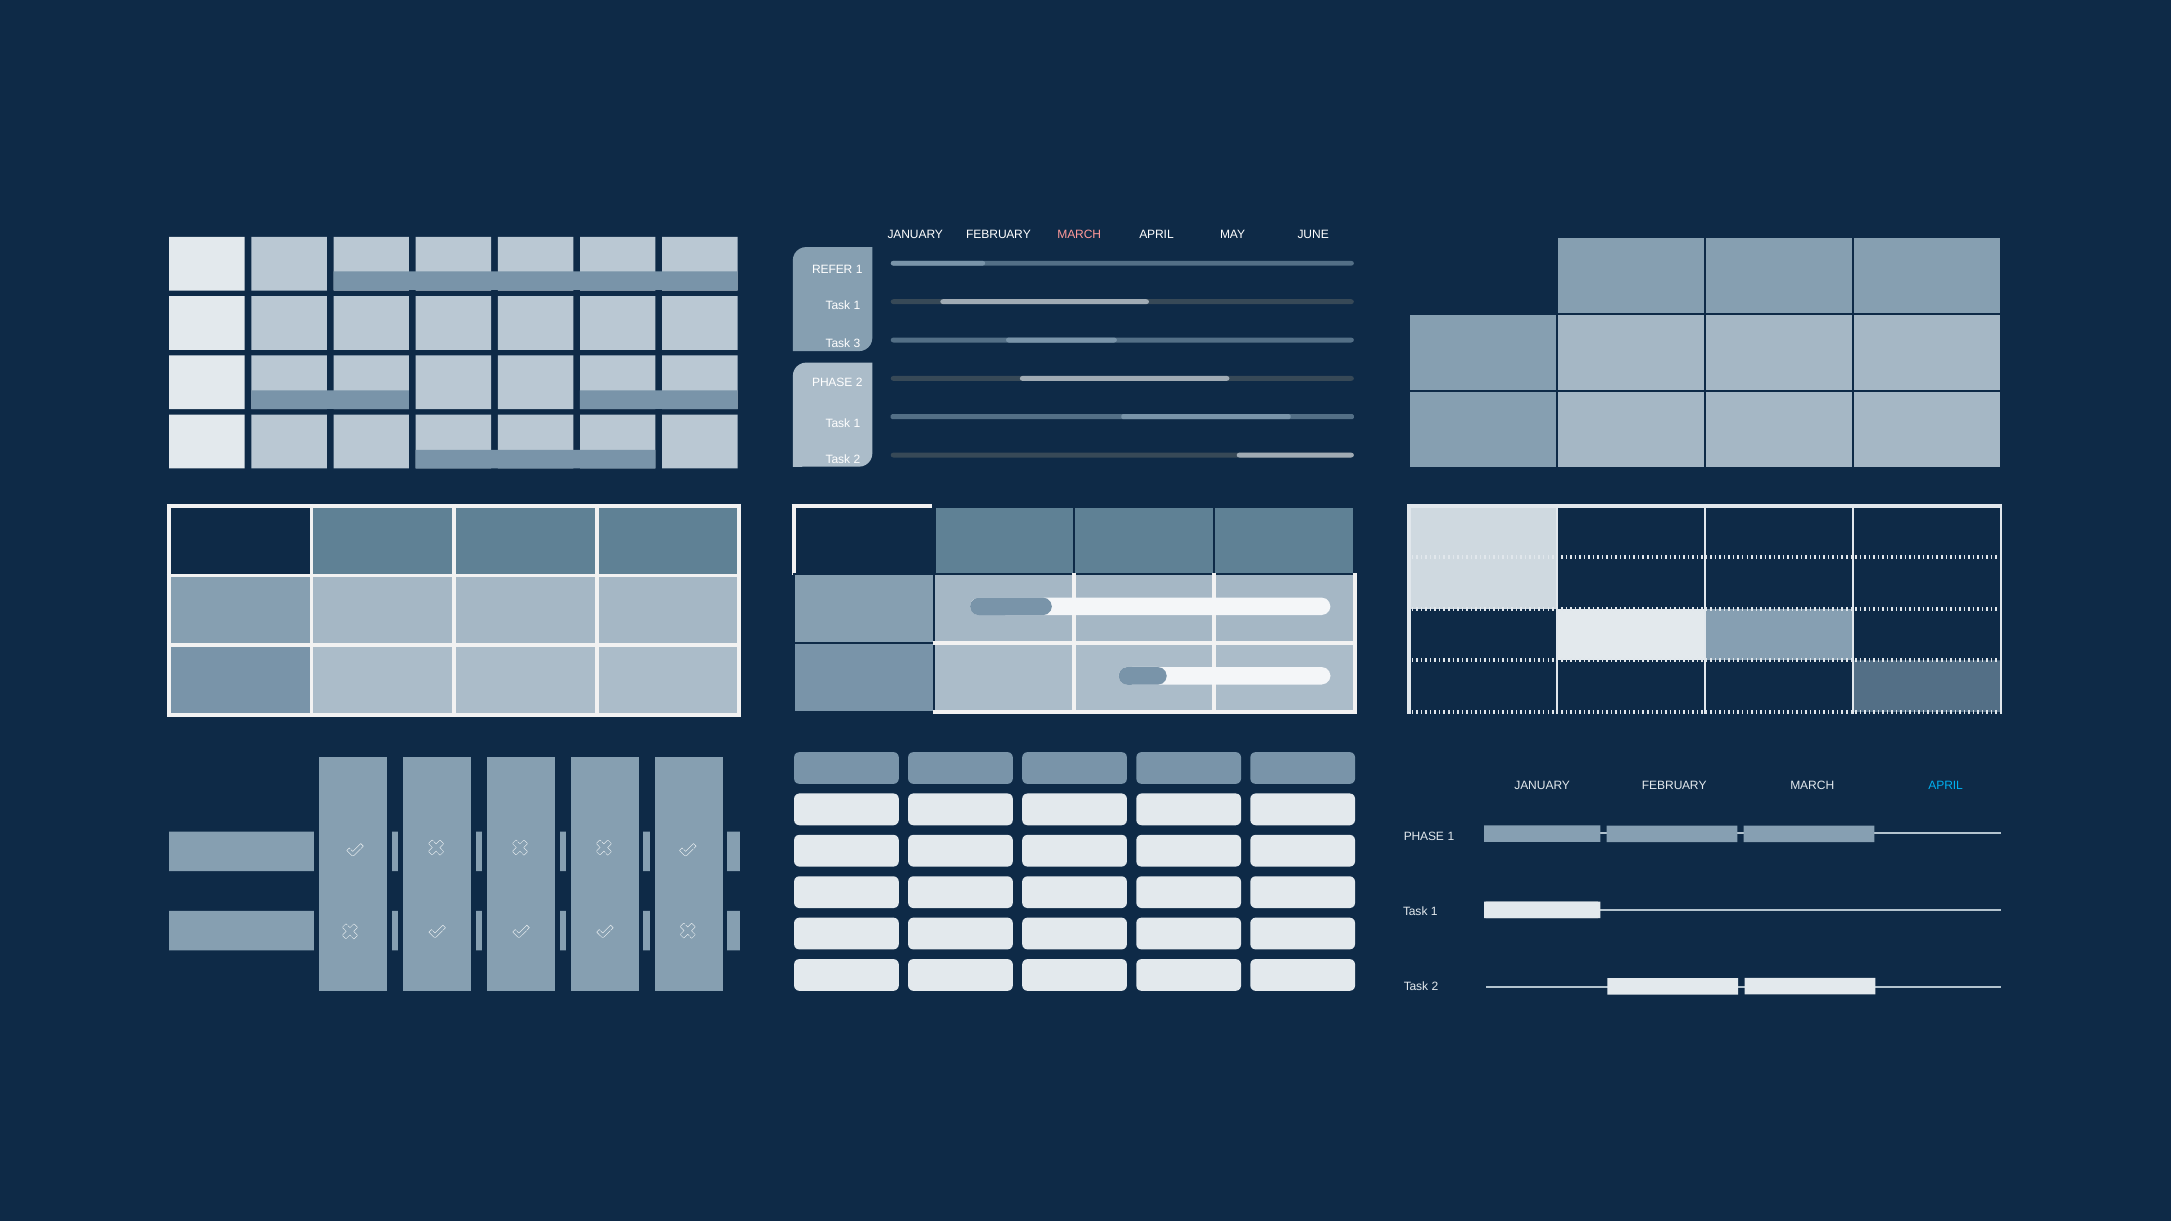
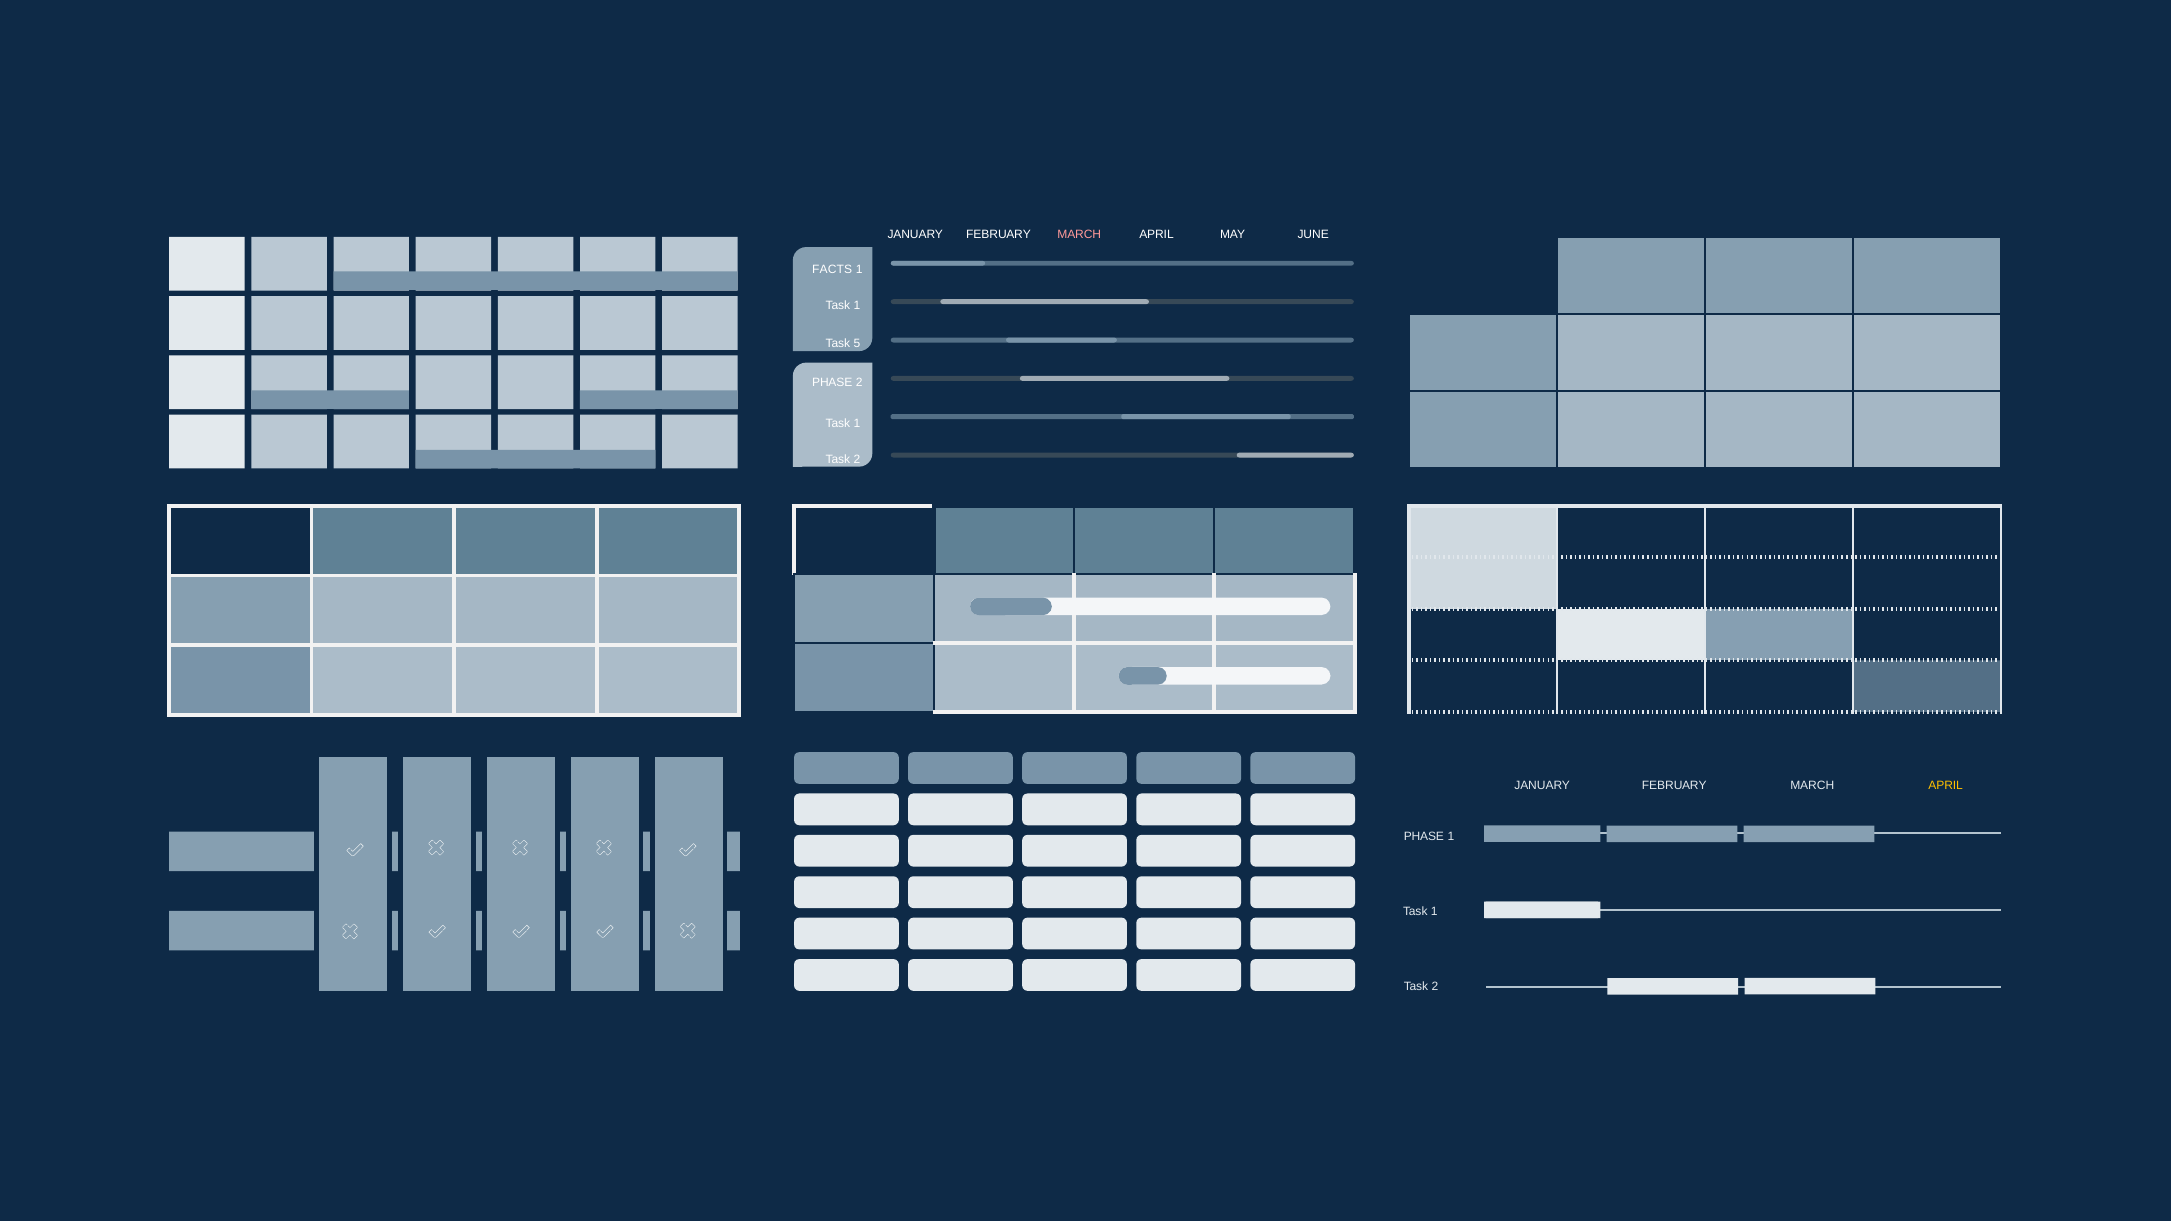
REFER: REFER -> FACTS (832, 269)
3: 3 -> 5 (857, 344)
APRIL colour: light blue -> yellow (1946, 786)
